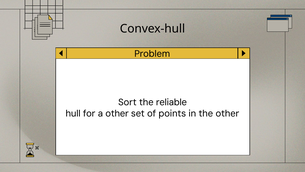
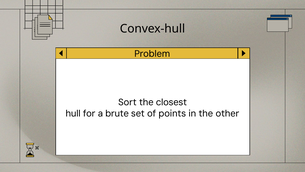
reliable: reliable -> closest (171, 102)
a other: other -> brute (117, 113)
